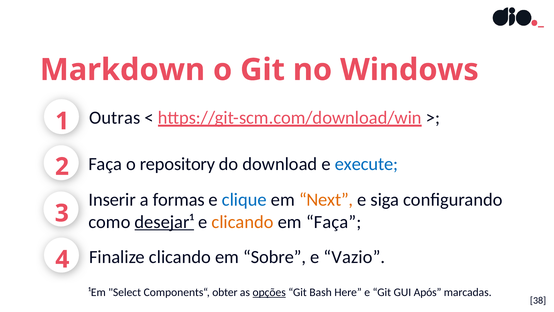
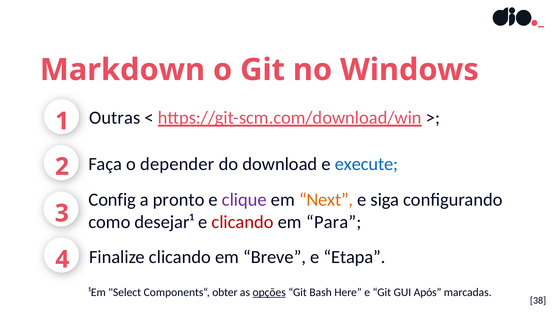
repository: repository -> depender (177, 164)
Inserir: Inserir -> Config (112, 200)
formas: formas -> pronto (179, 200)
clique colour: blue -> purple (244, 200)
desejar¹ underline: present -> none (164, 222)
clicando colour: orange -> red (243, 222)
em Faça: Faça -> Para (334, 222)
Sobre: Sobre -> Breve (275, 257)
Vazio: Vazio -> Etapa (355, 257)
